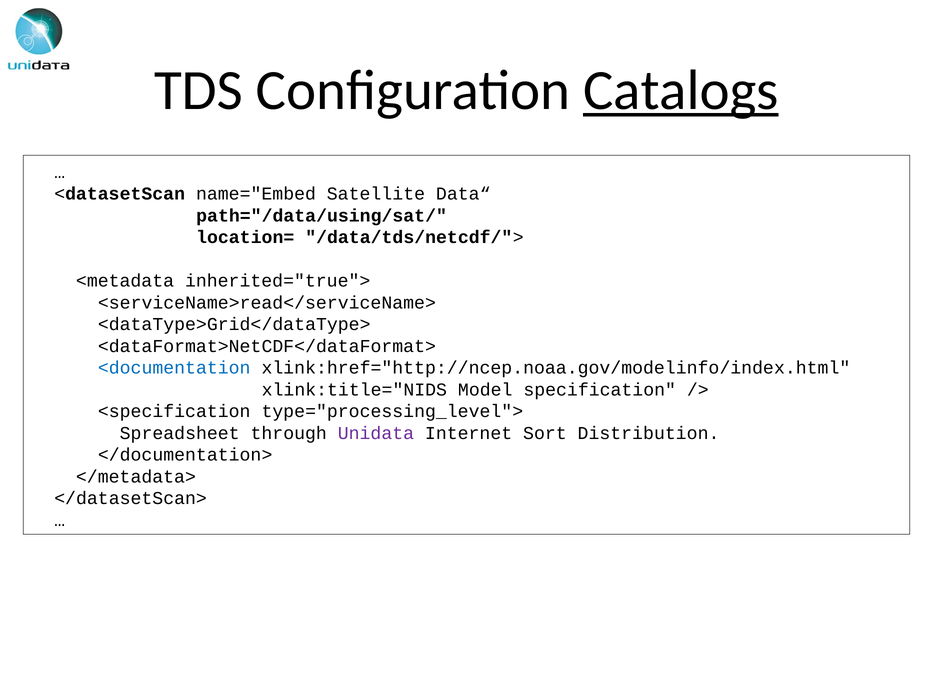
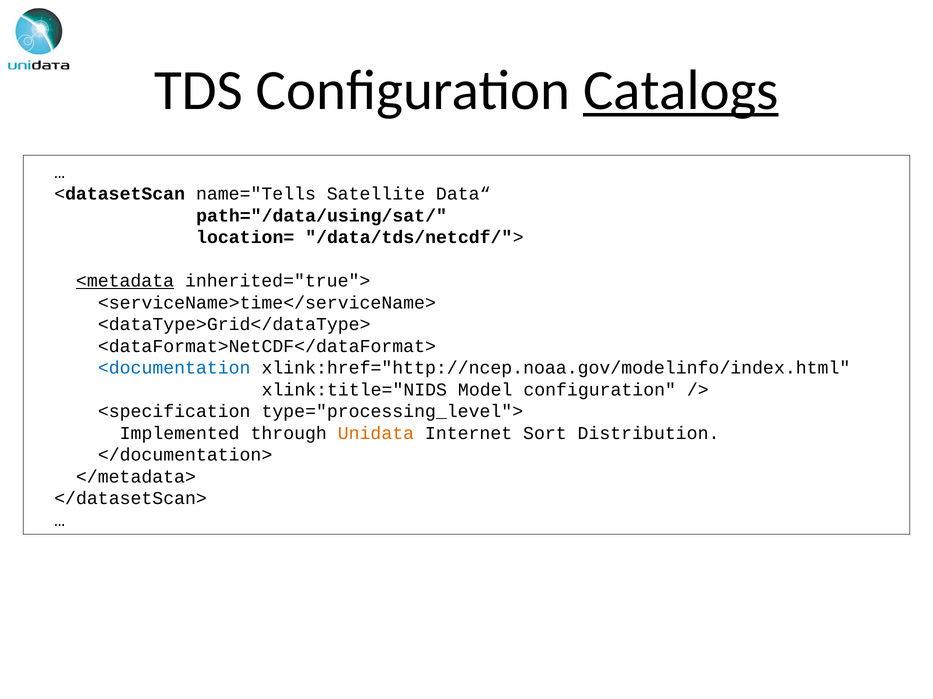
name="Embed: name="Embed -> name="Tells (256, 194)
<metadata underline: none -> present (125, 281)
<serviceName>read</serviceName>: <serviceName>read</serviceName> -> <serviceName>time</serviceName> (267, 303)
Model specification: specification -> configuration (600, 390)
Spreadsheet: Spreadsheet -> Implemented (180, 434)
Unidata colour: purple -> orange (376, 434)
